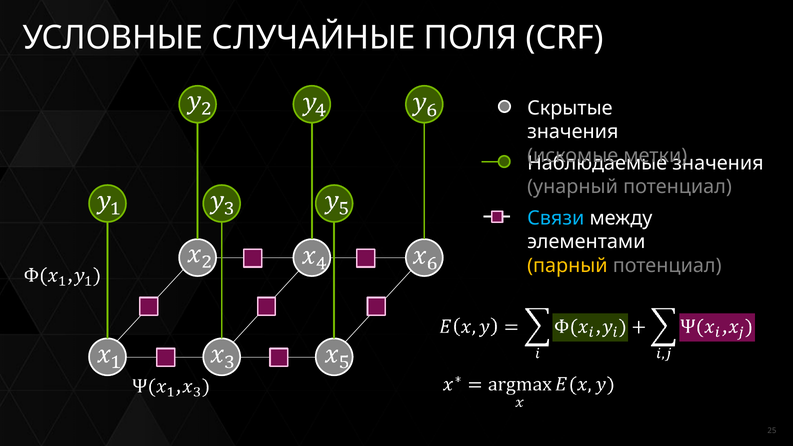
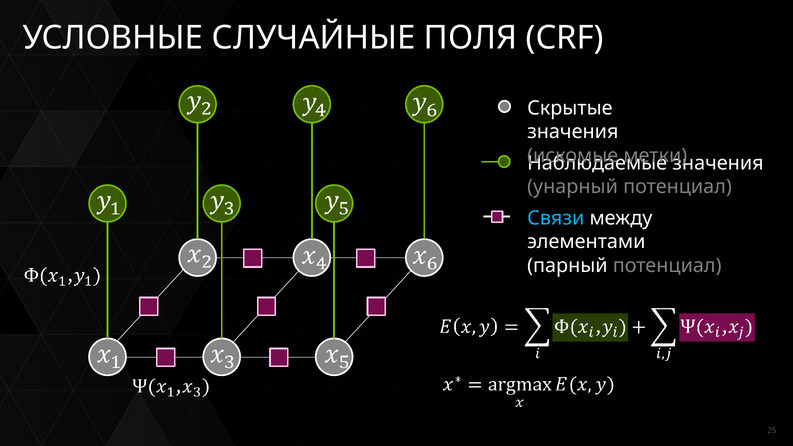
парный colour: yellow -> white (567, 266)
